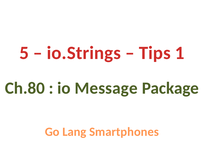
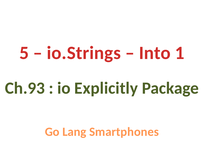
Tips: Tips -> Into (155, 53)
Ch.80: Ch.80 -> Ch.93 (25, 88)
Message: Message -> Explicitly (106, 88)
